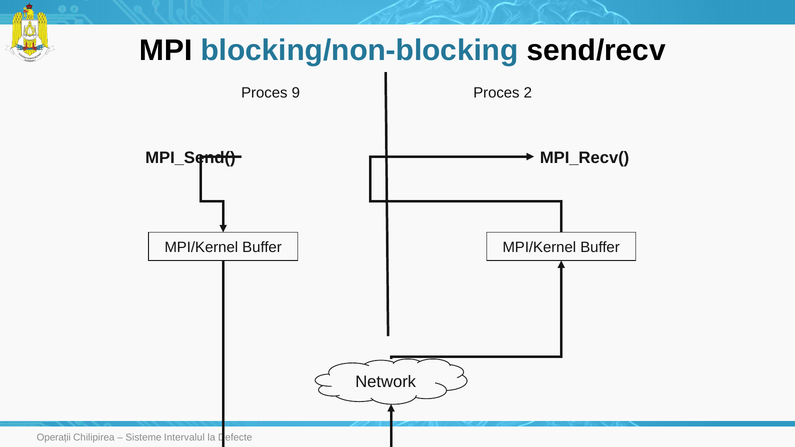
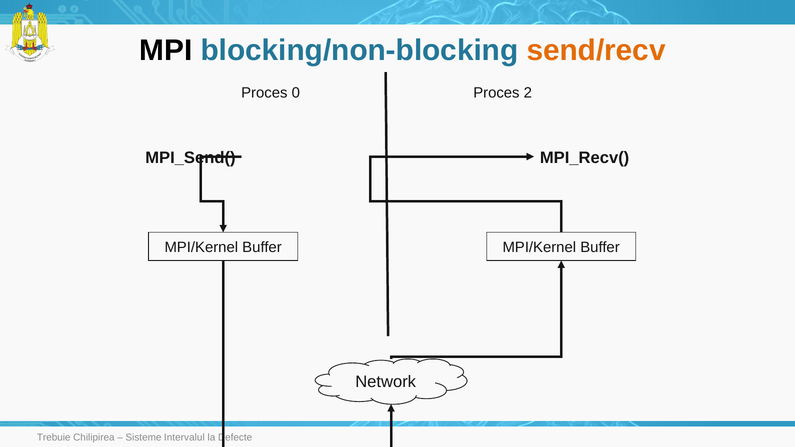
send/recv colour: black -> orange (596, 51)
9: 9 -> 0 (296, 93)
Operații: Operații -> Trebuie (54, 438)
